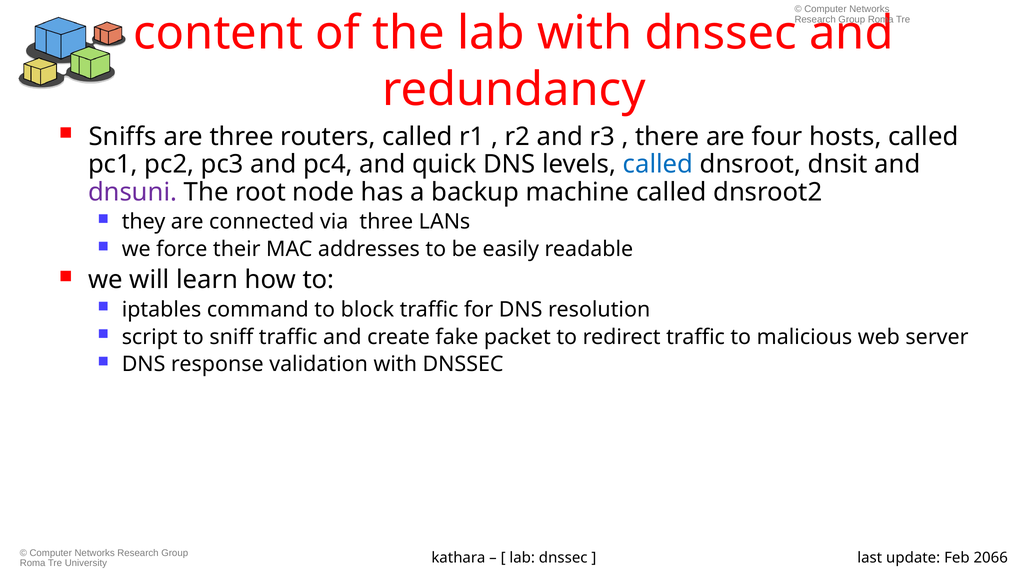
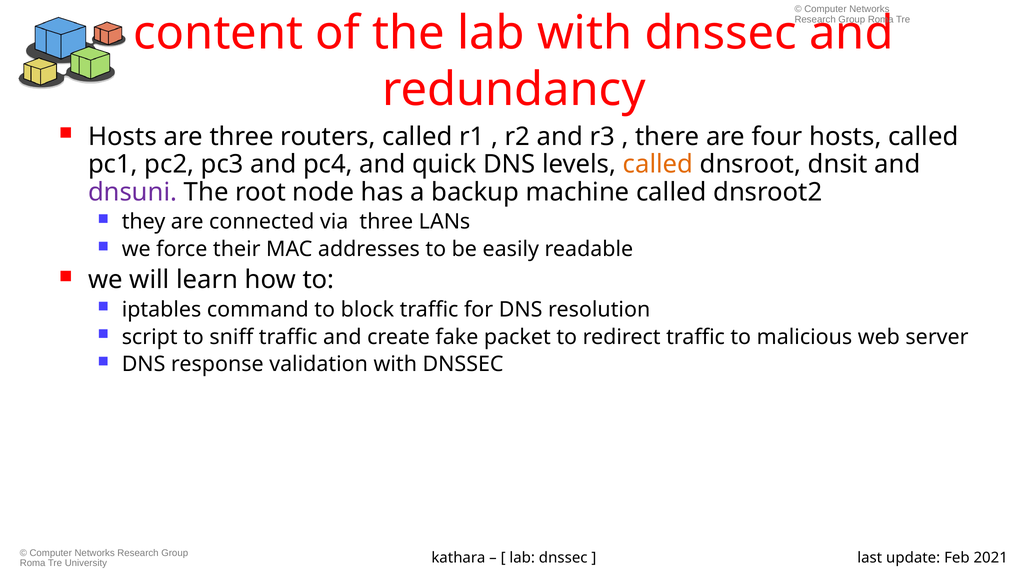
Sniffs: Sniffs -> Hosts (123, 137)
called colour: blue -> orange (658, 164)
2066: 2066 -> 2021 (991, 558)
